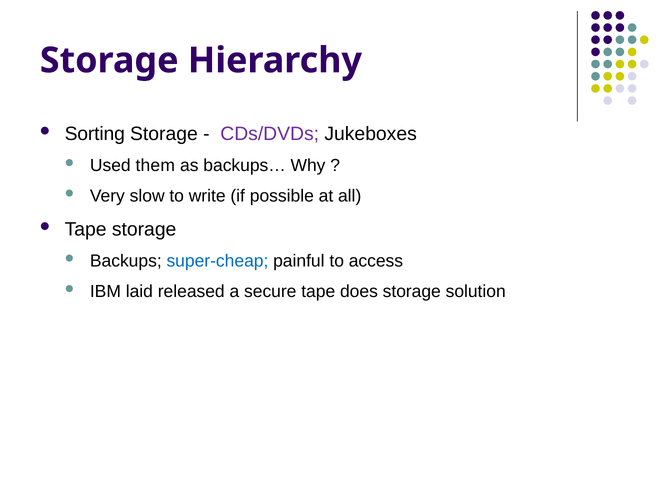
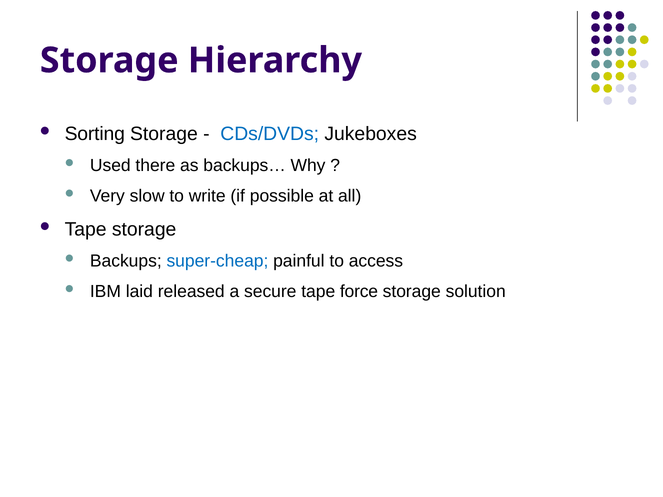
CDs/DVDs colour: purple -> blue (270, 134)
them: them -> there (155, 165)
does: does -> force (359, 292)
